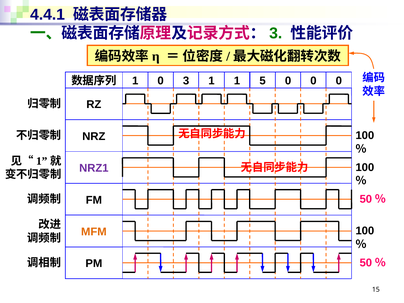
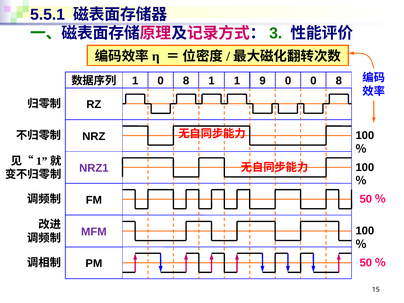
4.4.1: 4.4.1 -> 5.5.1 (48, 15)
3: 3 -> 8 (186, 81)
5: 5 -> 9 (263, 81)
0 0 0: 0 -> 8 (339, 81)
MFM colour: orange -> purple (94, 232)
